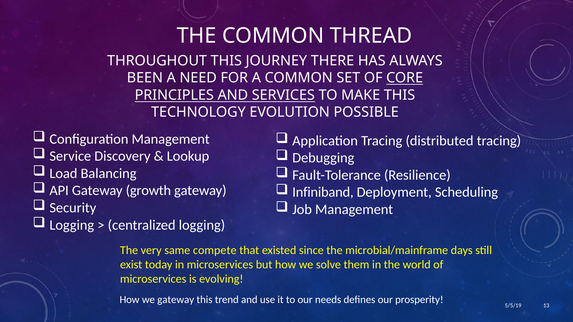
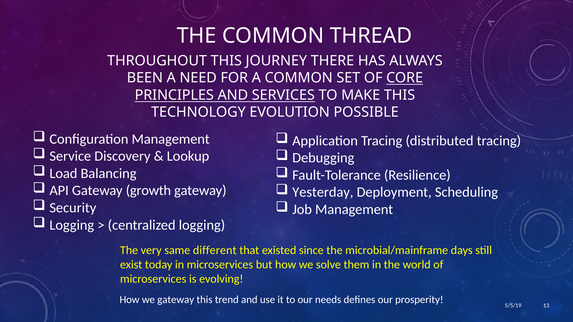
Infiniband: Infiniband -> Yesterday (323, 192)
compete: compete -> different (215, 250)
